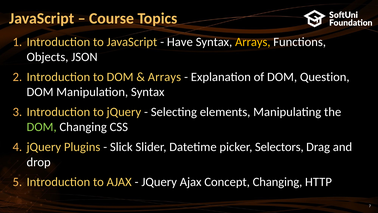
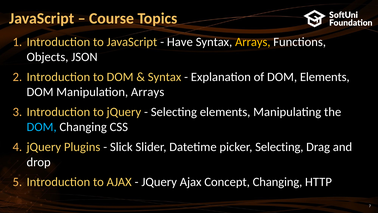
Arrays: Arrays -> Syntax (165, 77)
DOM Question: Question -> Elements (325, 77)
Manipulation Syntax: Syntax -> Arrays (148, 92)
DOM colour: light green -> light blue (42, 127)
picker Selectors: Selectors -> Selecting (279, 147)
